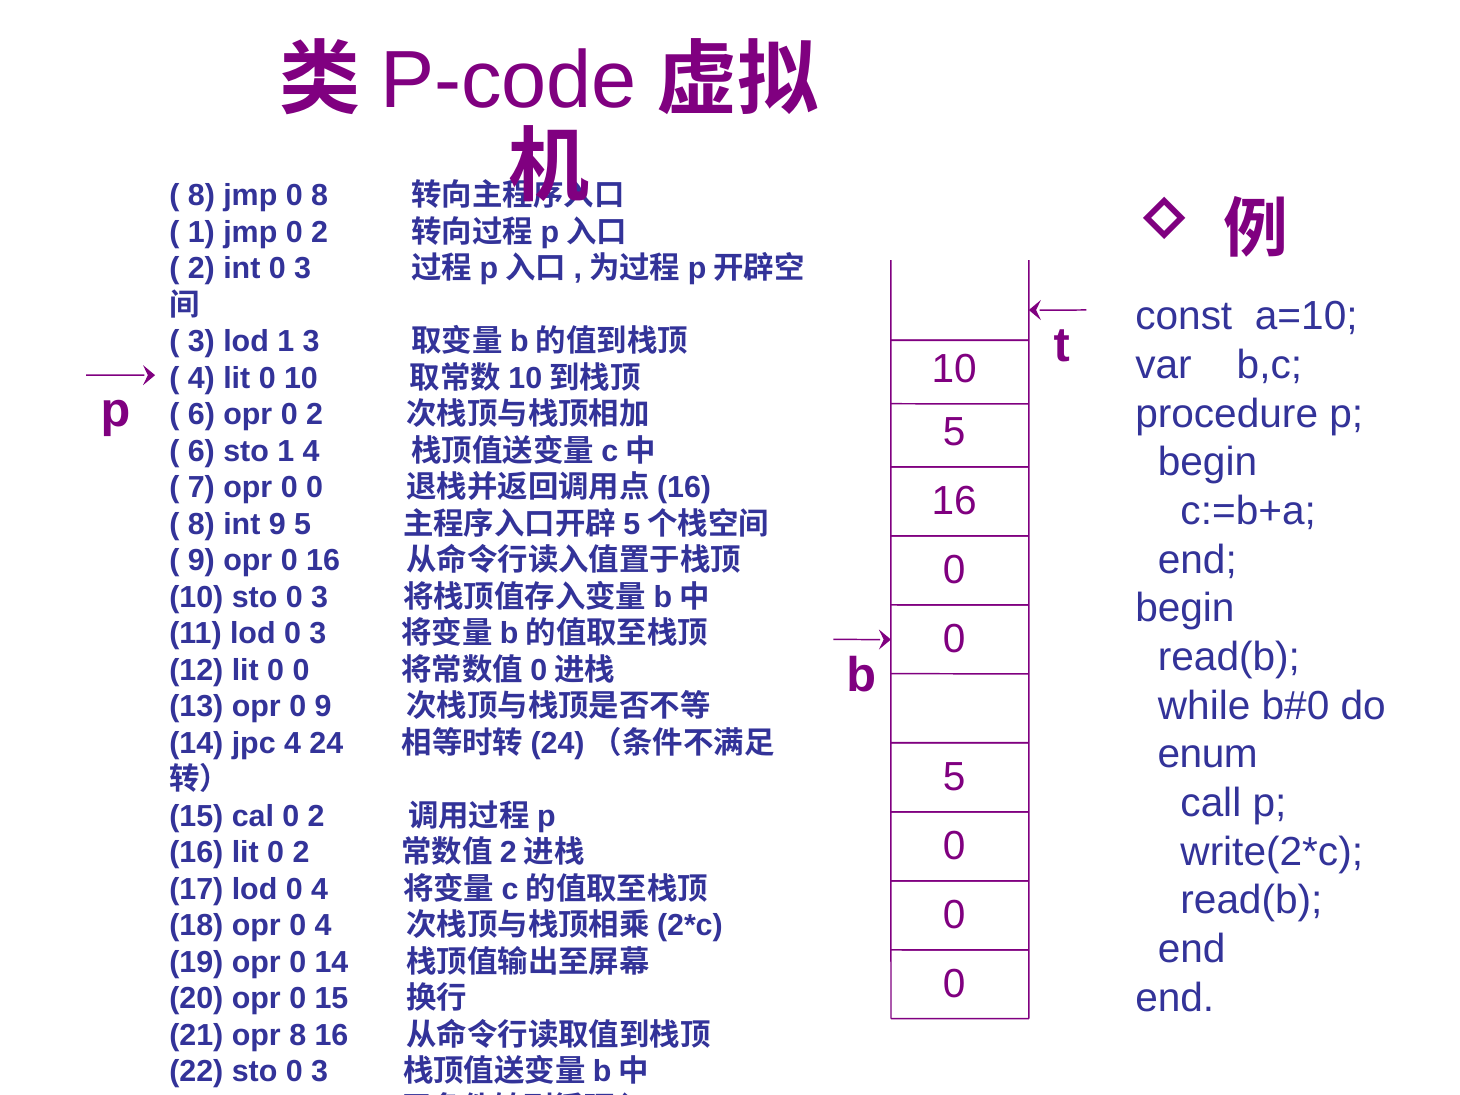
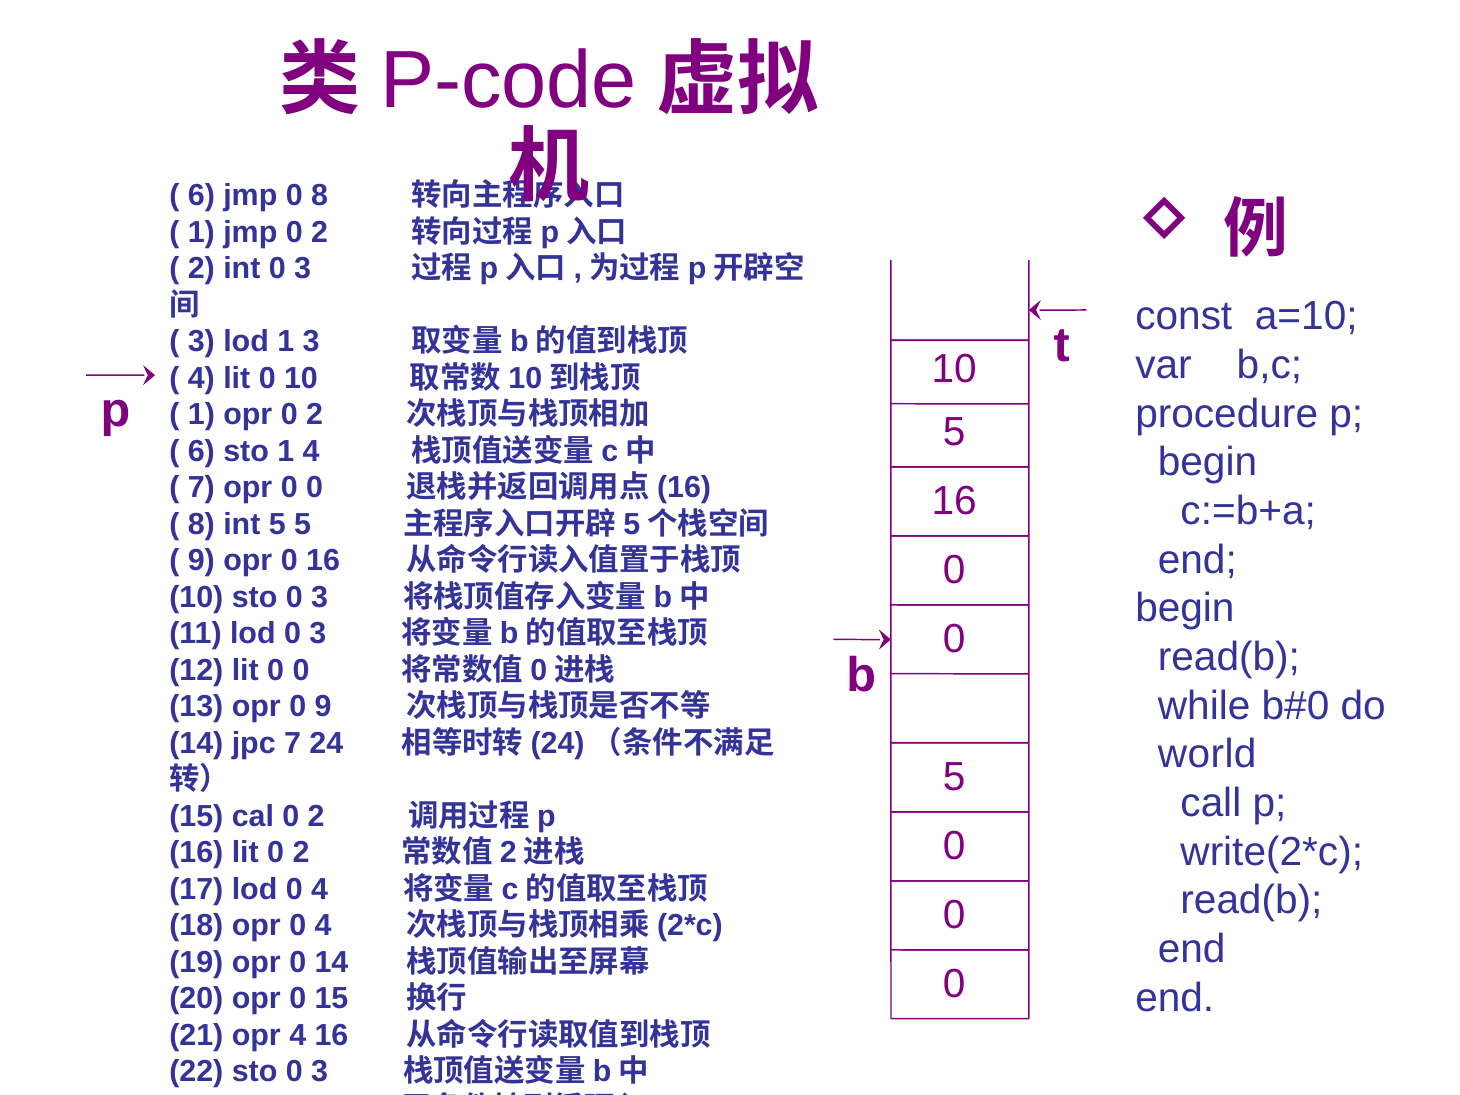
8: 8 -> 6 (201, 196)
6: 6 -> 1 (201, 415)
int 9: 9 -> 5 (277, 524)
jpc 4: 4 -> 7 (293, 743)
enum: enum -> world (1207, 754)
opr 8: 8 -> 4 (298, 1035)
